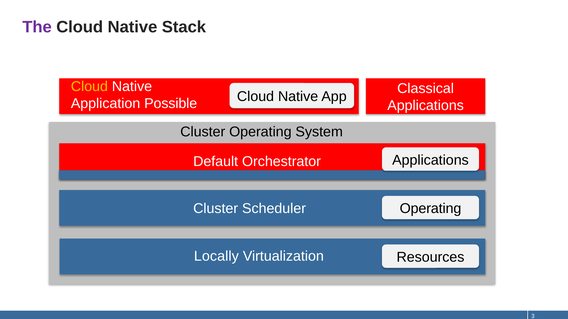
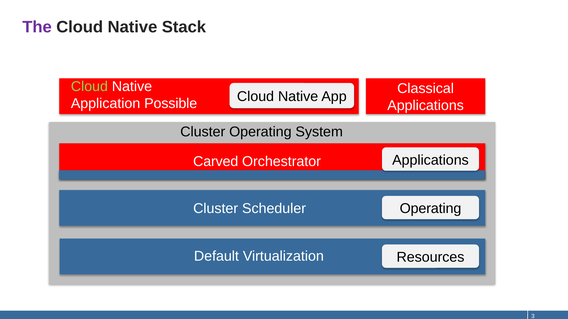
Cloud colour: yellow -> light green (89, 87)
Default: Default -> Carved (216, 162)
Locally: Locally -> Default (216, 256)
